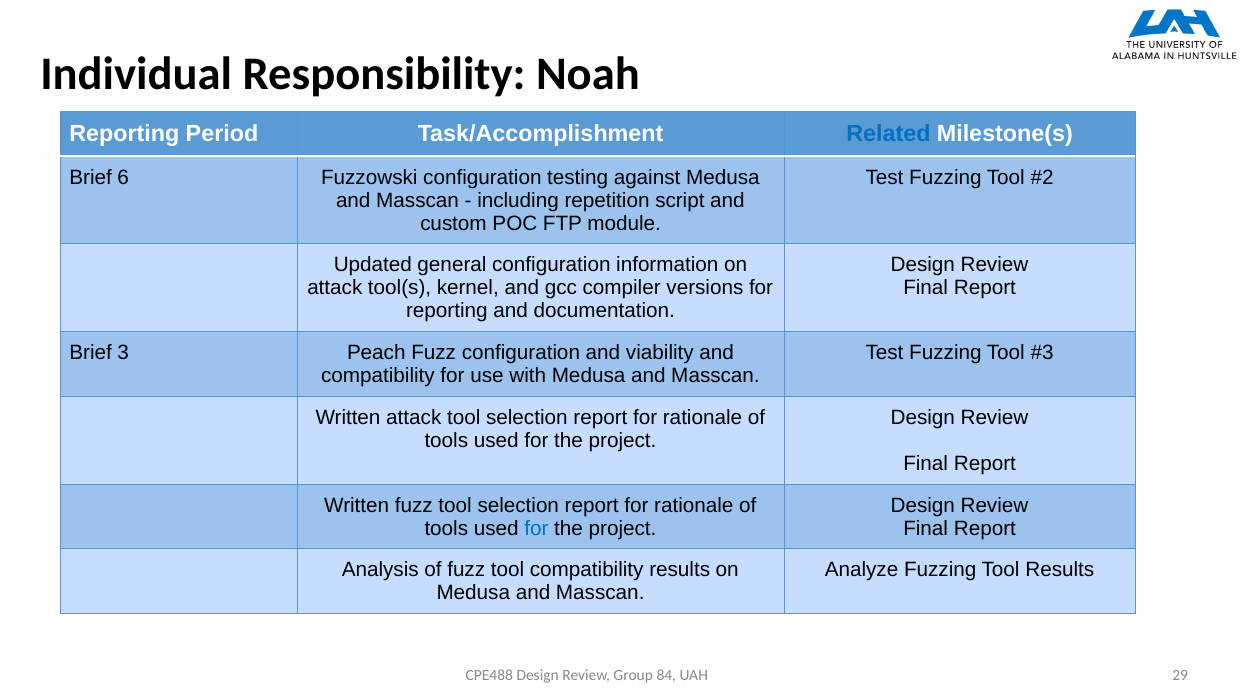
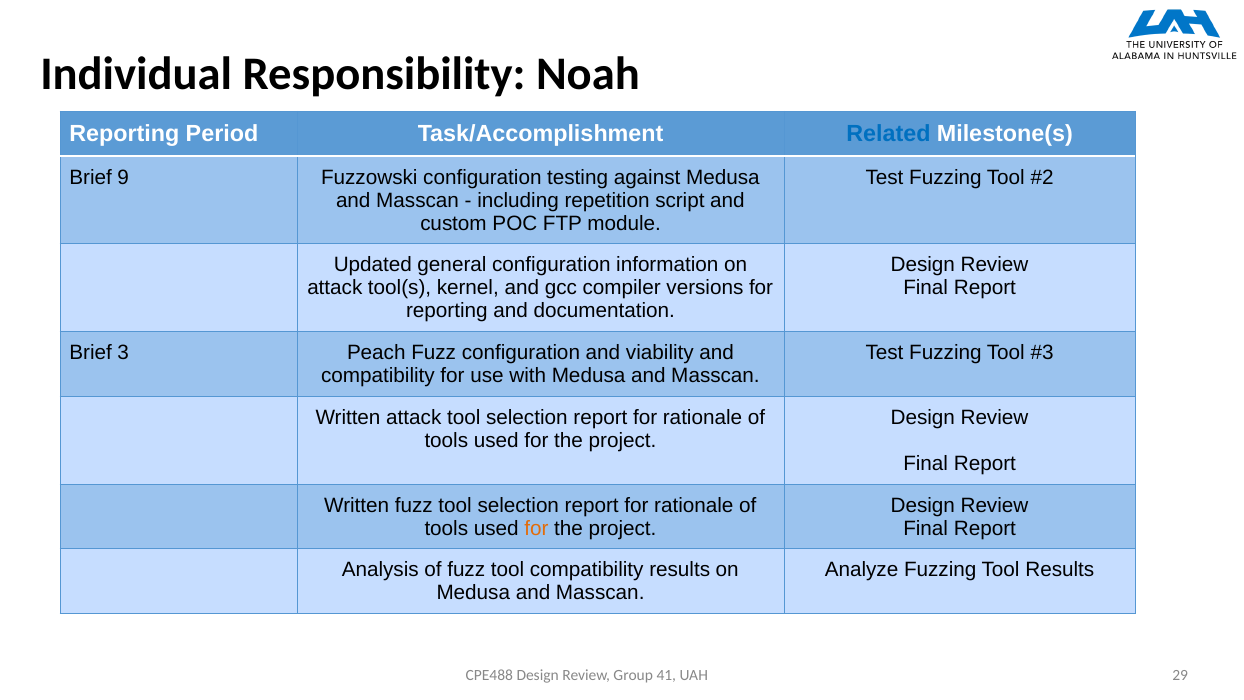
6: 6 -> 9 (123, 177)
for colour: blue -> orange (536, 528)
84: 84 -> 41 (666, 675)
